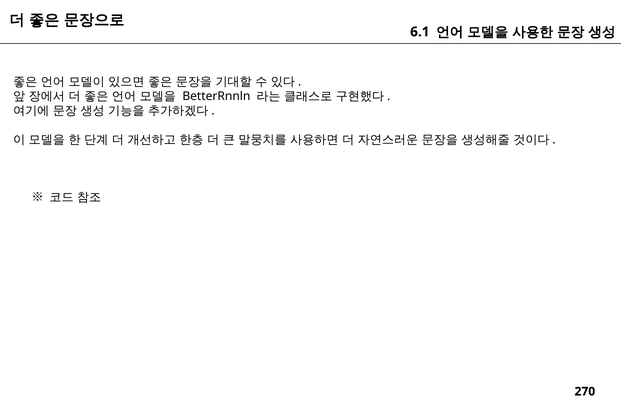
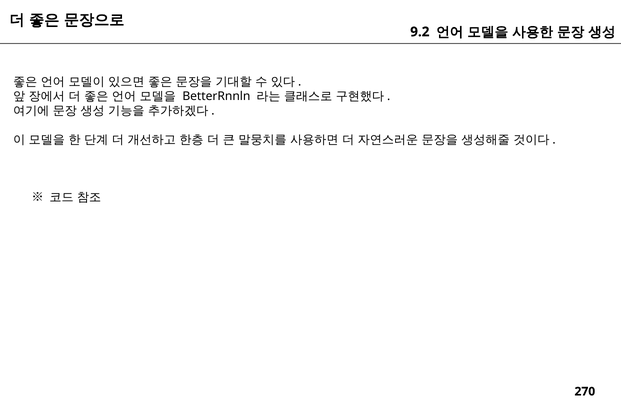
6.1: 6.1 -> 9.2 (420, 32)
